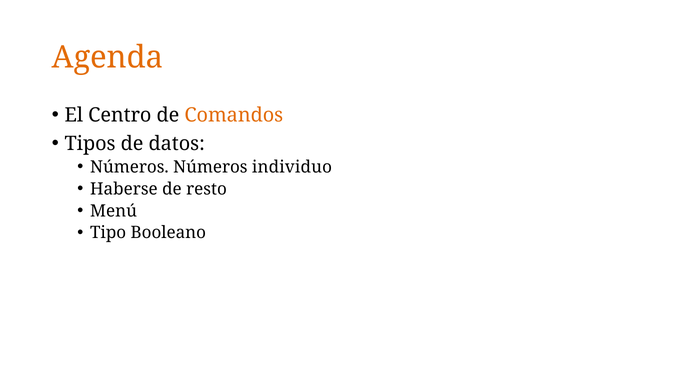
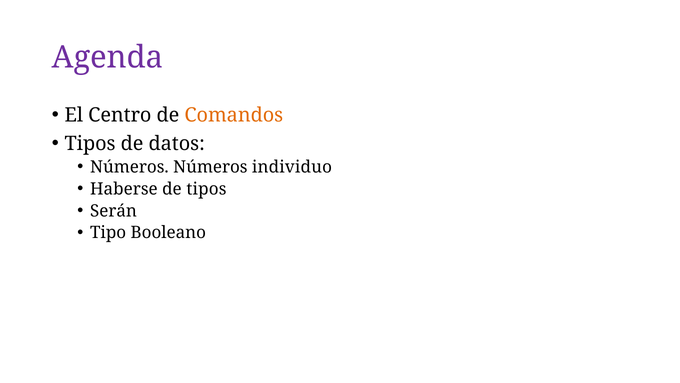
Agenda colour: orange -> purple (108, 57)
de resto: resto -> tipos (206, 189)
Menú: Menú -> Serán (114, 211)
